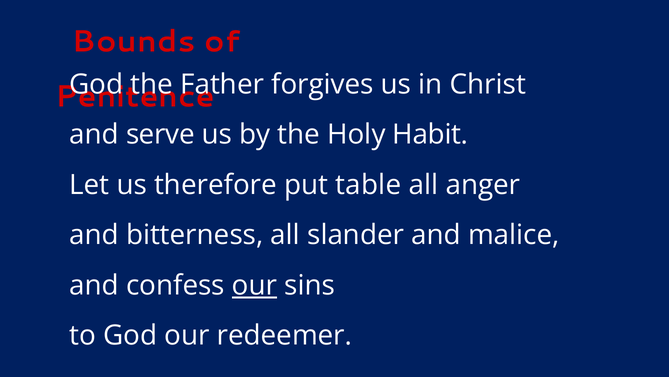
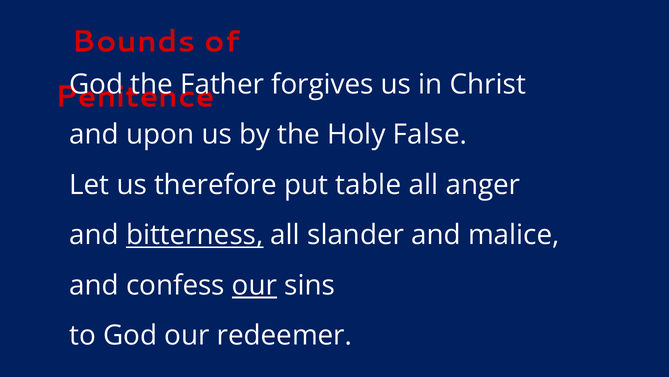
serve: serve -> upon (160, 135)
Habit: Habit -> False (430, 135)
bitterness underline: none -> present (195, 235)
